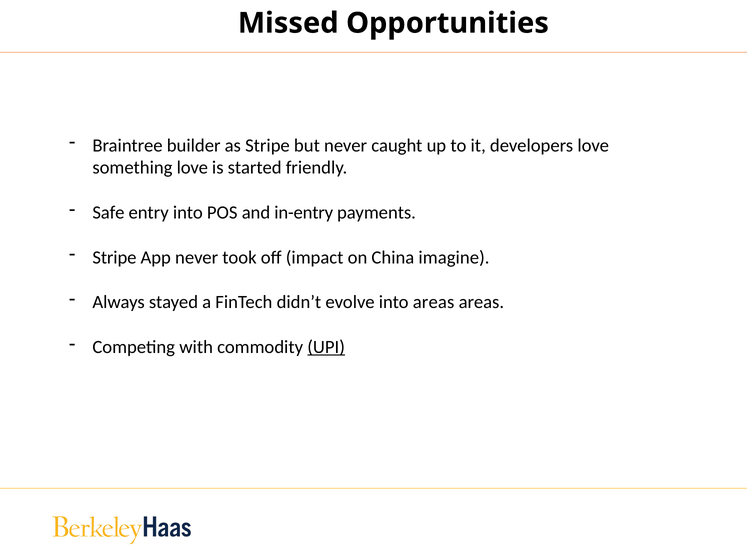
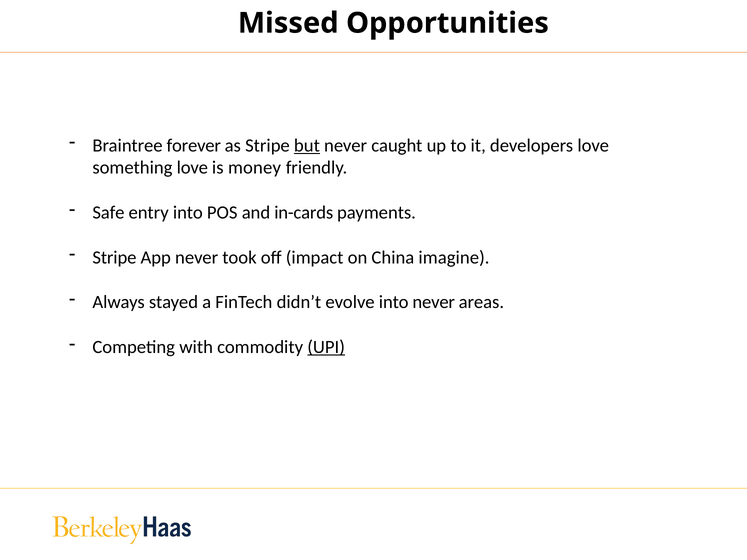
builder: builder -> forever (194, 145)
but underline: none -> present (307, 145)
started: started -> money (255, 168)
in-entry: in-entry -> in-cards (304, 213)
into areas: areas -> never (434, 302)
